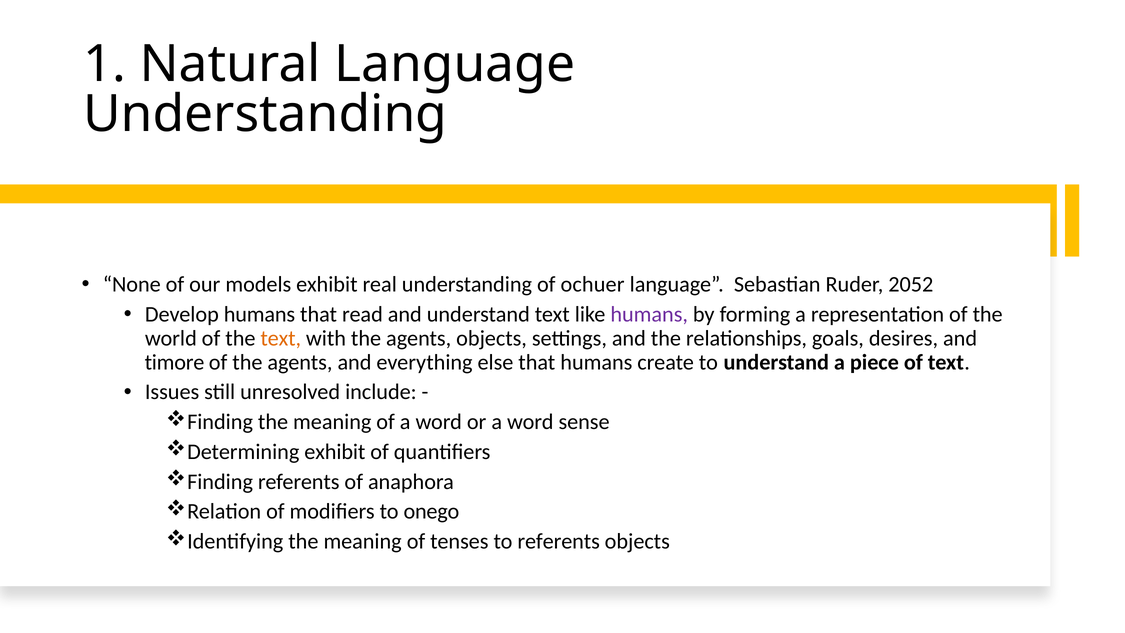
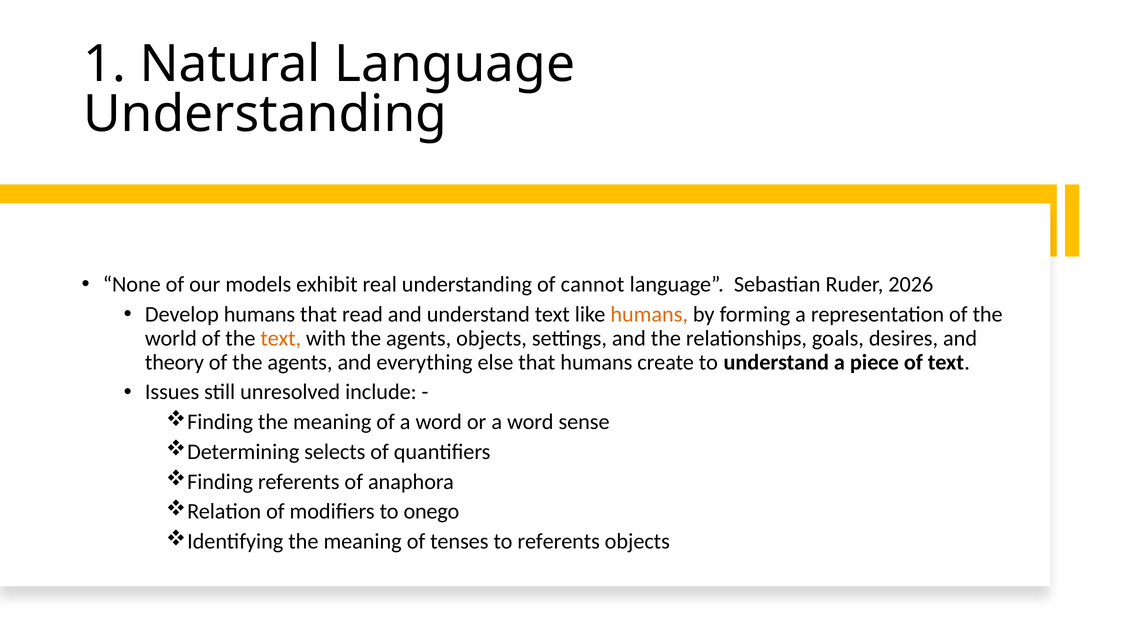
ochuer: ochuer -> cannot (593, 284)
2052: 2052 -> 2026 (911, 284)
humans colour: purple -> orange (649, 314)
timore: timore -> theory (174, 362)
exhibit: exhibit -> selects (335, 452)
